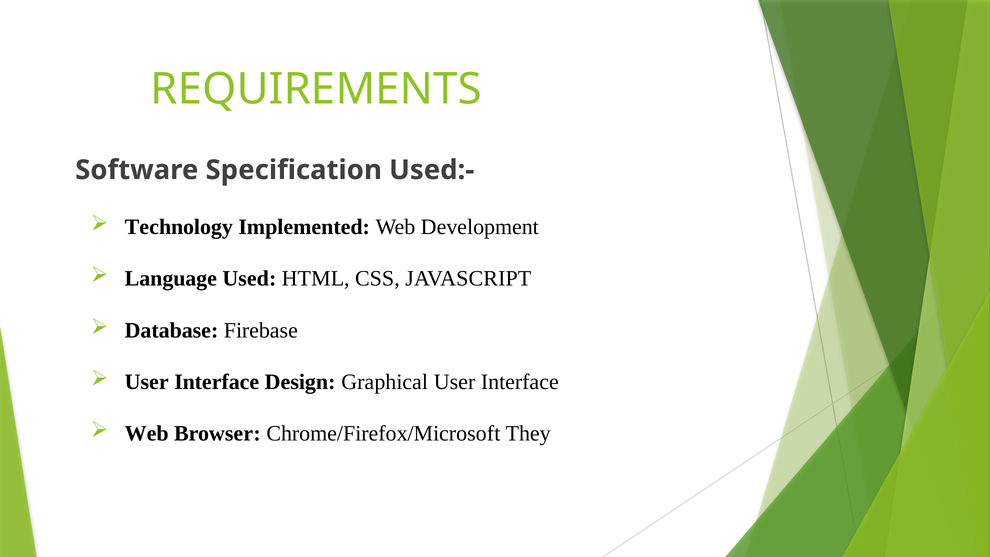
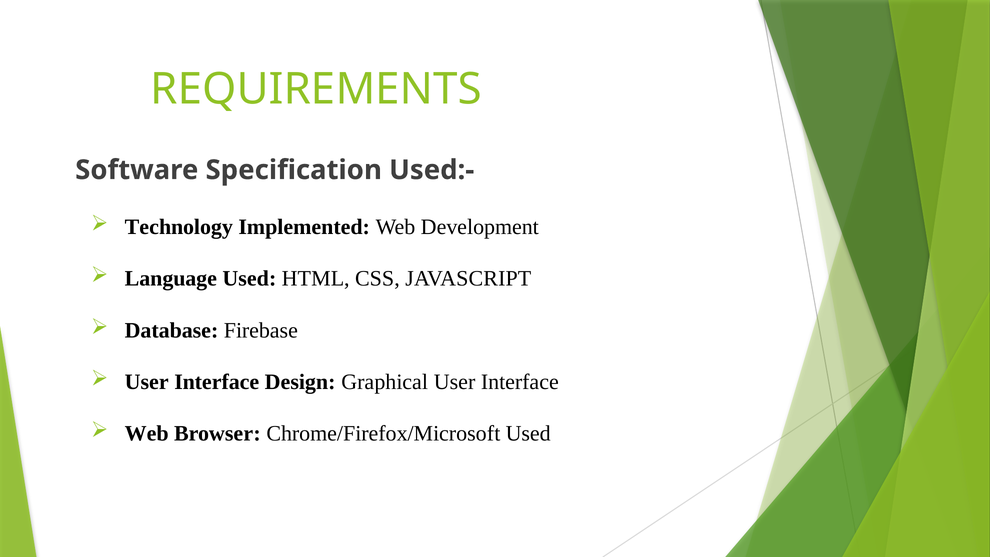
Chrome/Firefox/Microsoft They: They -> Used (528, 434)
